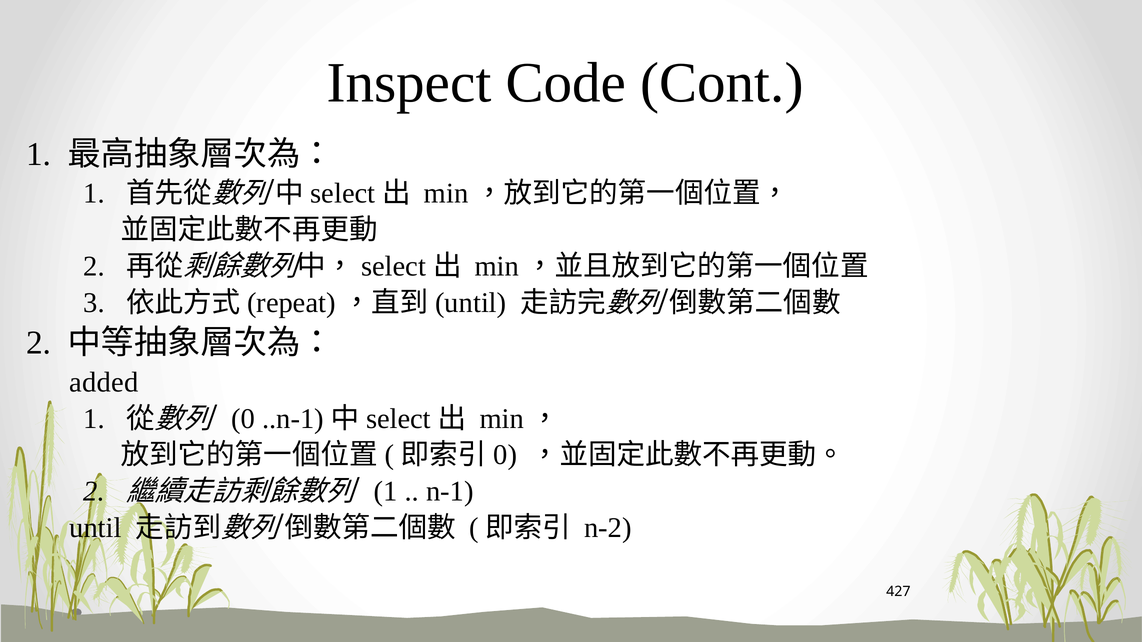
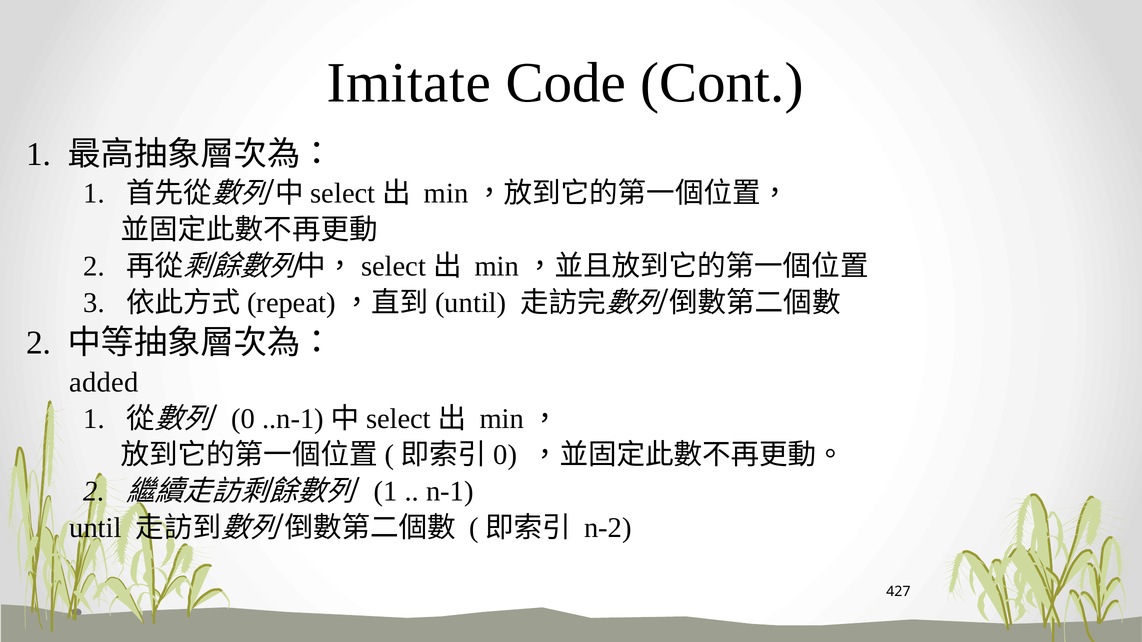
Inspect: Inspect -> Imitate (409, 83)
